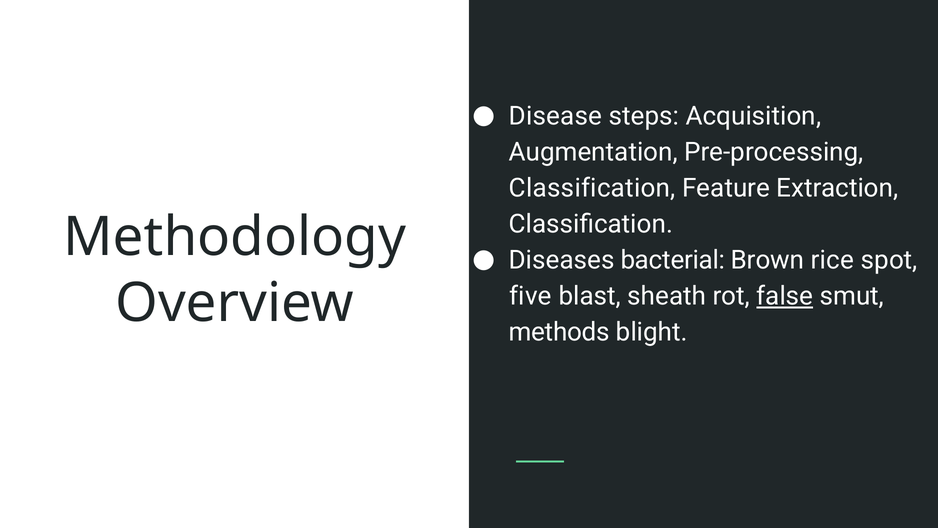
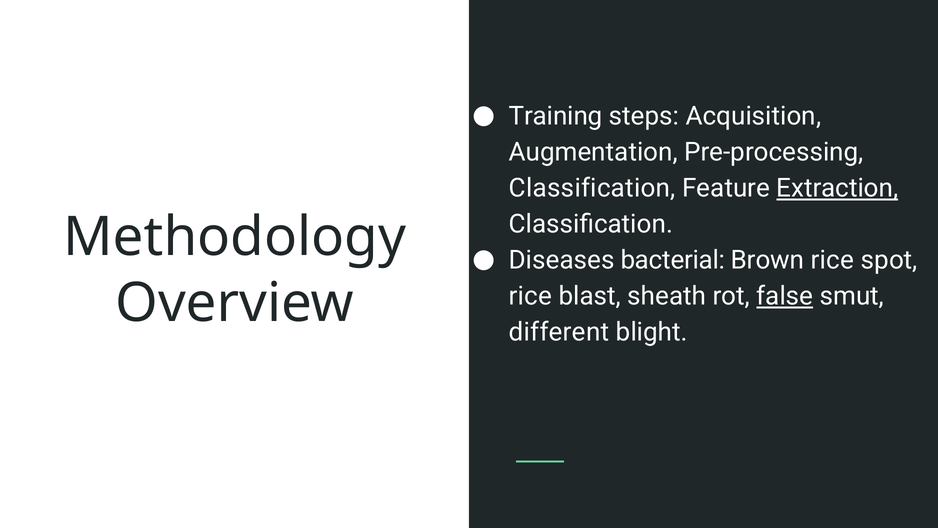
Disease: Disease -> Training (556, 116)
Extraction underline: none -> present (837, 188)
five: five -> rice (530, 296)
methods: methods -> different (559, 332)
